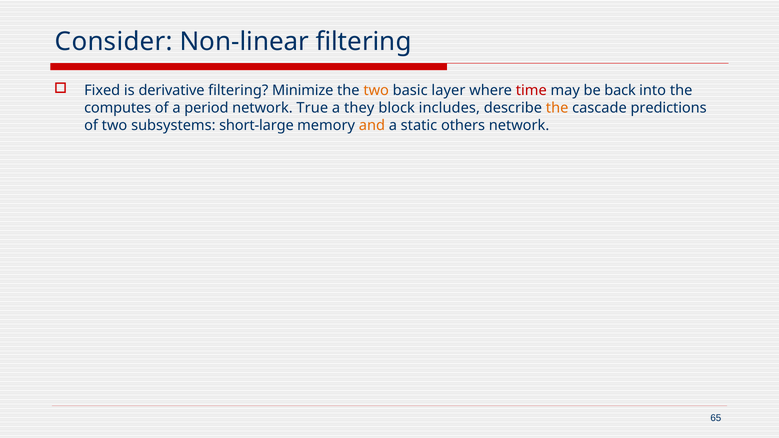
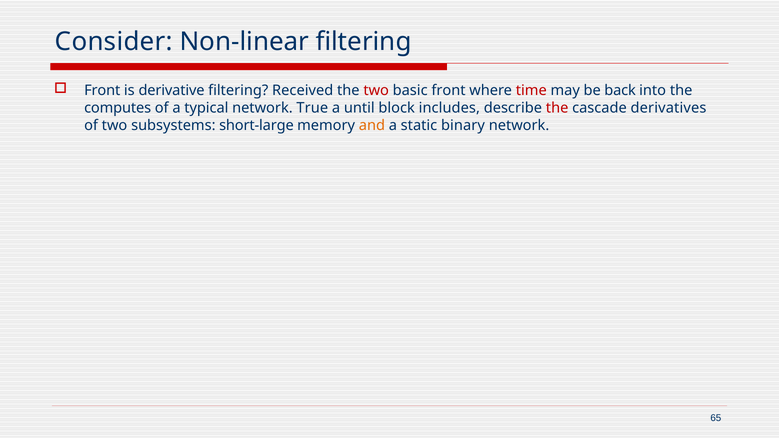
Fixed: Fixed -> Front (102, 91)
Minimize: Minimize -> Received (303, 91)
two colour: orange -> red (376, 91)
basic layer: layer -> front (448, 91)
period: period -> typical (206, 108)
they: they -> until (359, 108)
the colour: orange -> red (557, 108)
predictions: predictions -> derivatives (668, 108)
others: others -> binary (463, 126)
